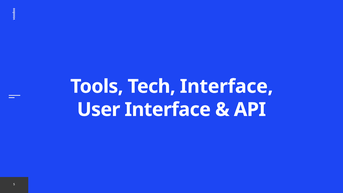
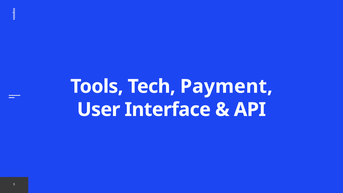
Tech Interface: Interface -> Payment (226, 86)
